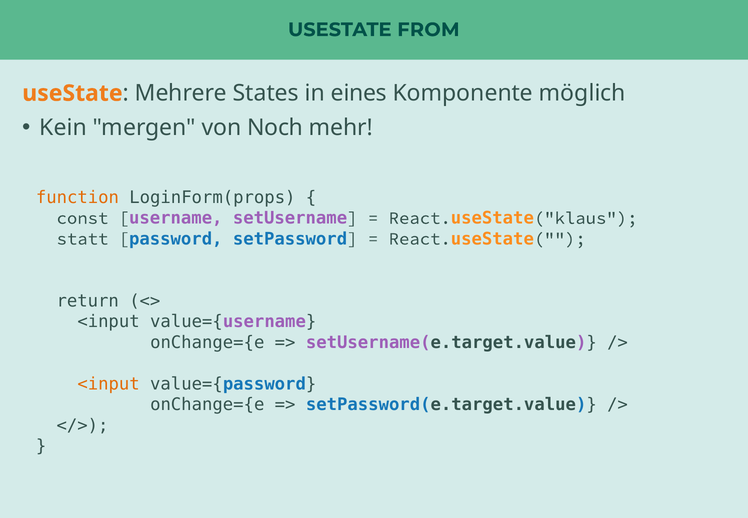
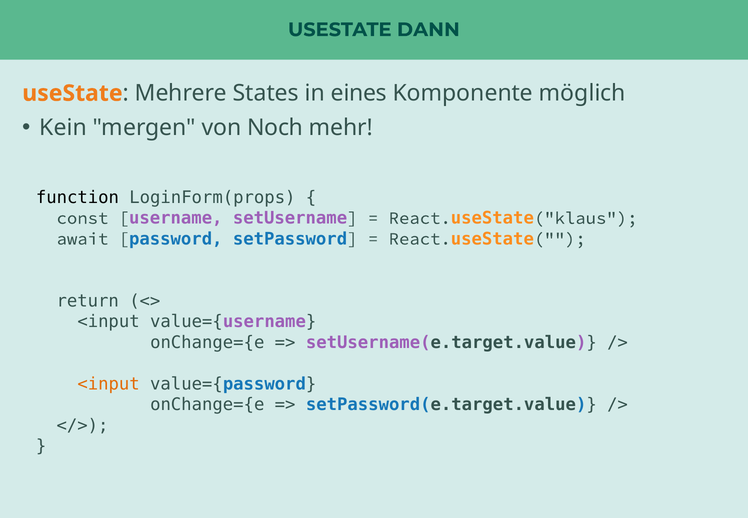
FROM: FROM -> DANN (428, 30)
function colour: orange -> black (77, 197)
statt: statt -> await (82, 239)
